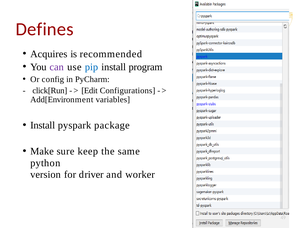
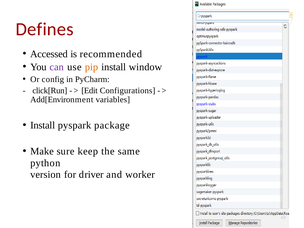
Acquires: Acquires -> Accessed (49, 54)
pip colour: blue -> orange (91, 67)
program: program -> window (145, 67)
